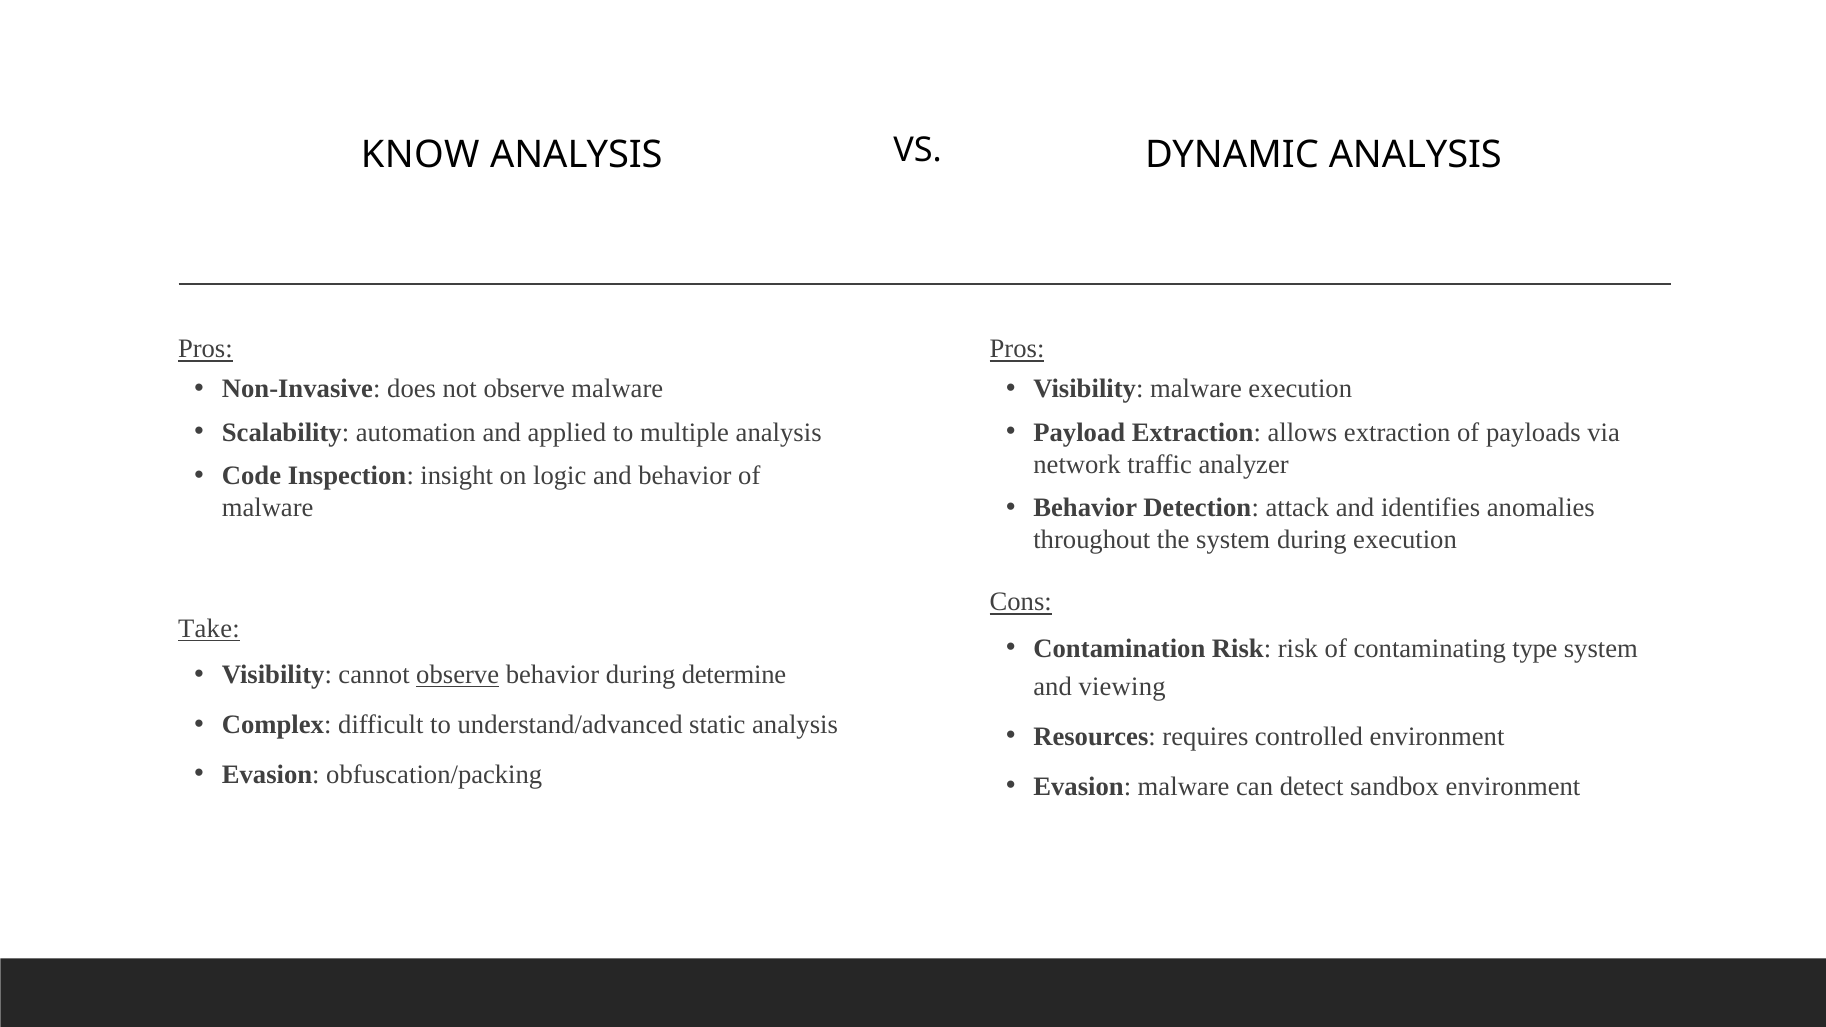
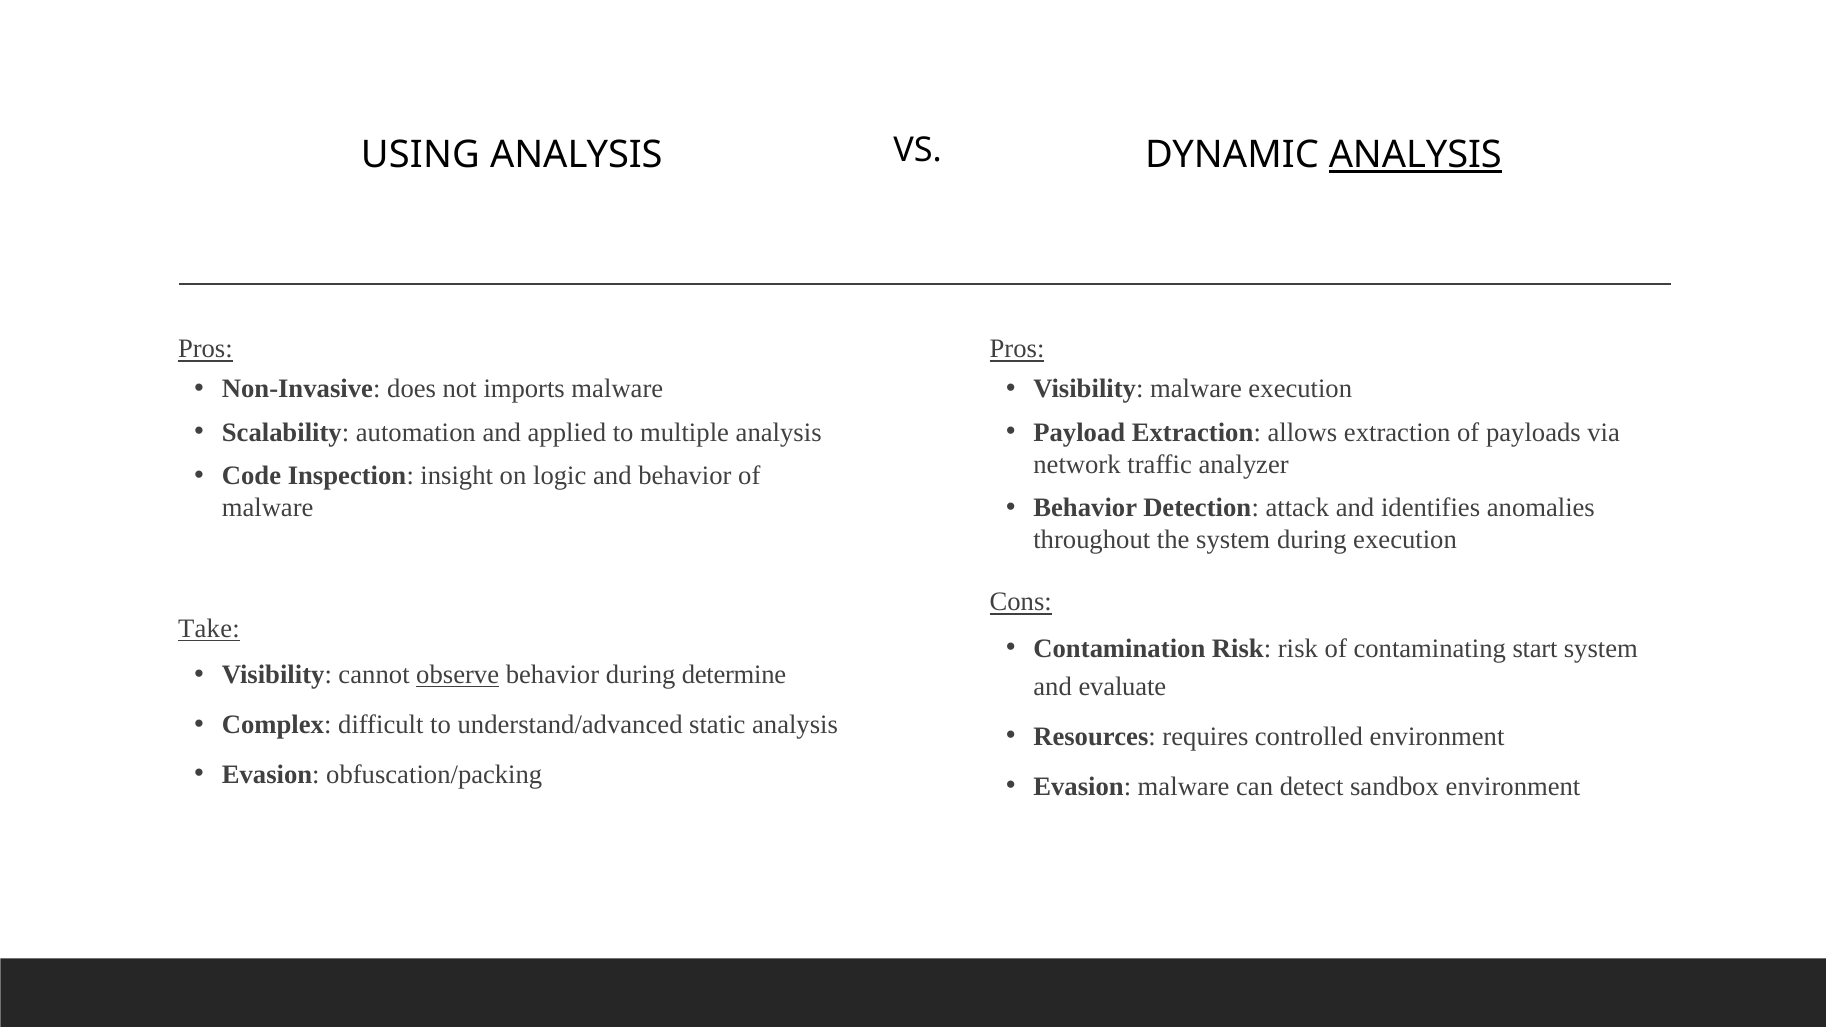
KNOW: KNOW -> USING (420, 155)
ANALYSIS underline: none -> present (1415, 155)
not observe: observe -> imports (524, 389)
type: type -> start (1535, 648)
viewing: viewing -> evaluate (1122, 687)
